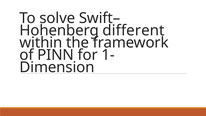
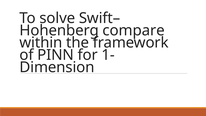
different: different -> compare (134, 30)
